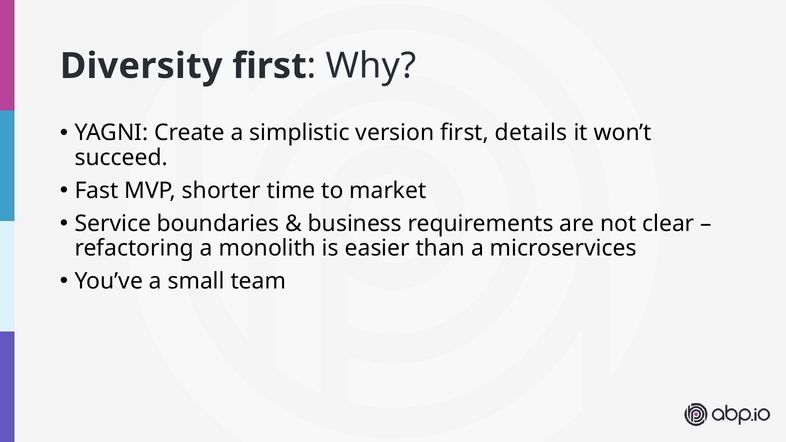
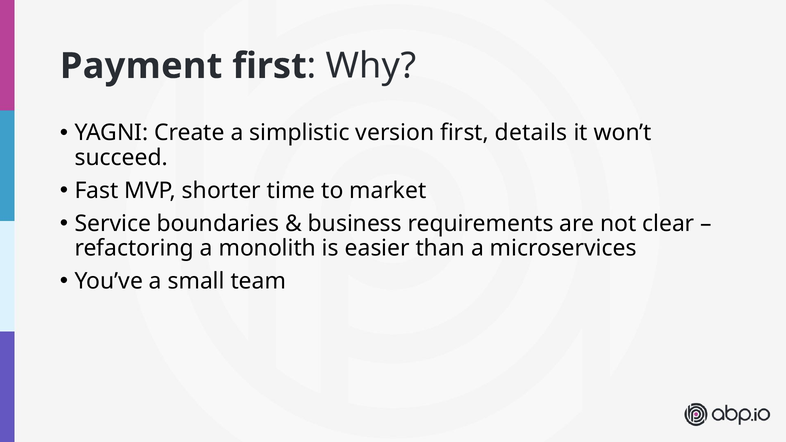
Diversity: Diversity -> Payment (141, 66)
